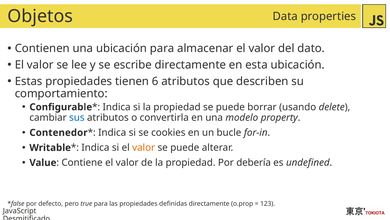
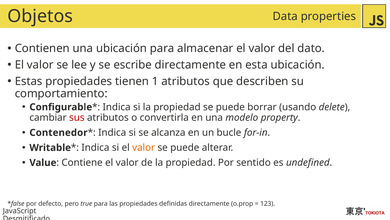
6: 6 -> 1 (155, 81)
sus colour: blue -> red (77, 117)
cookies: cookies -> alcanza (168, 132)
debería: debería -> sentido (254, 162)
